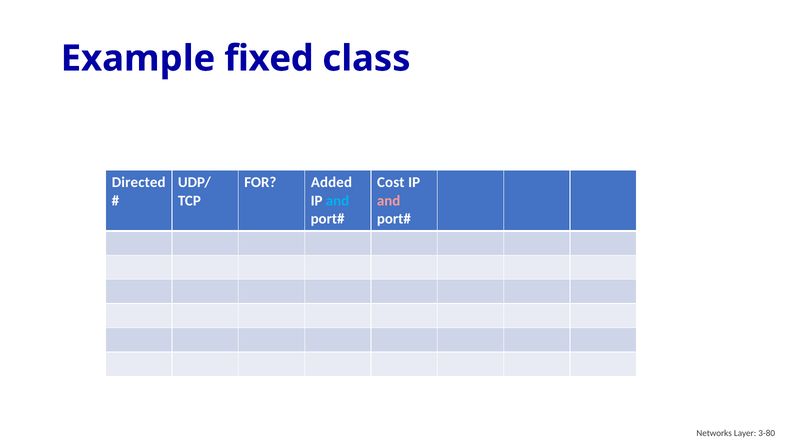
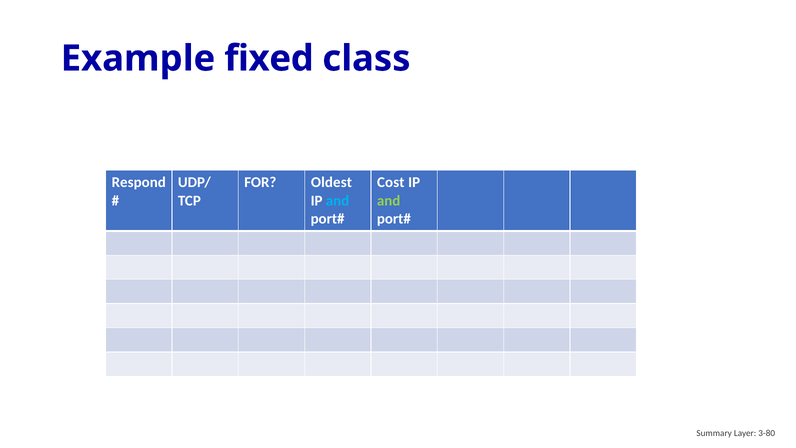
Directed: Directed -> Respond (139, 182)
Added: Added -> Oldest (331, 182)
and colour: pink -> light green (389, 201)
Networks: Networks -> Summary (714, 433)
